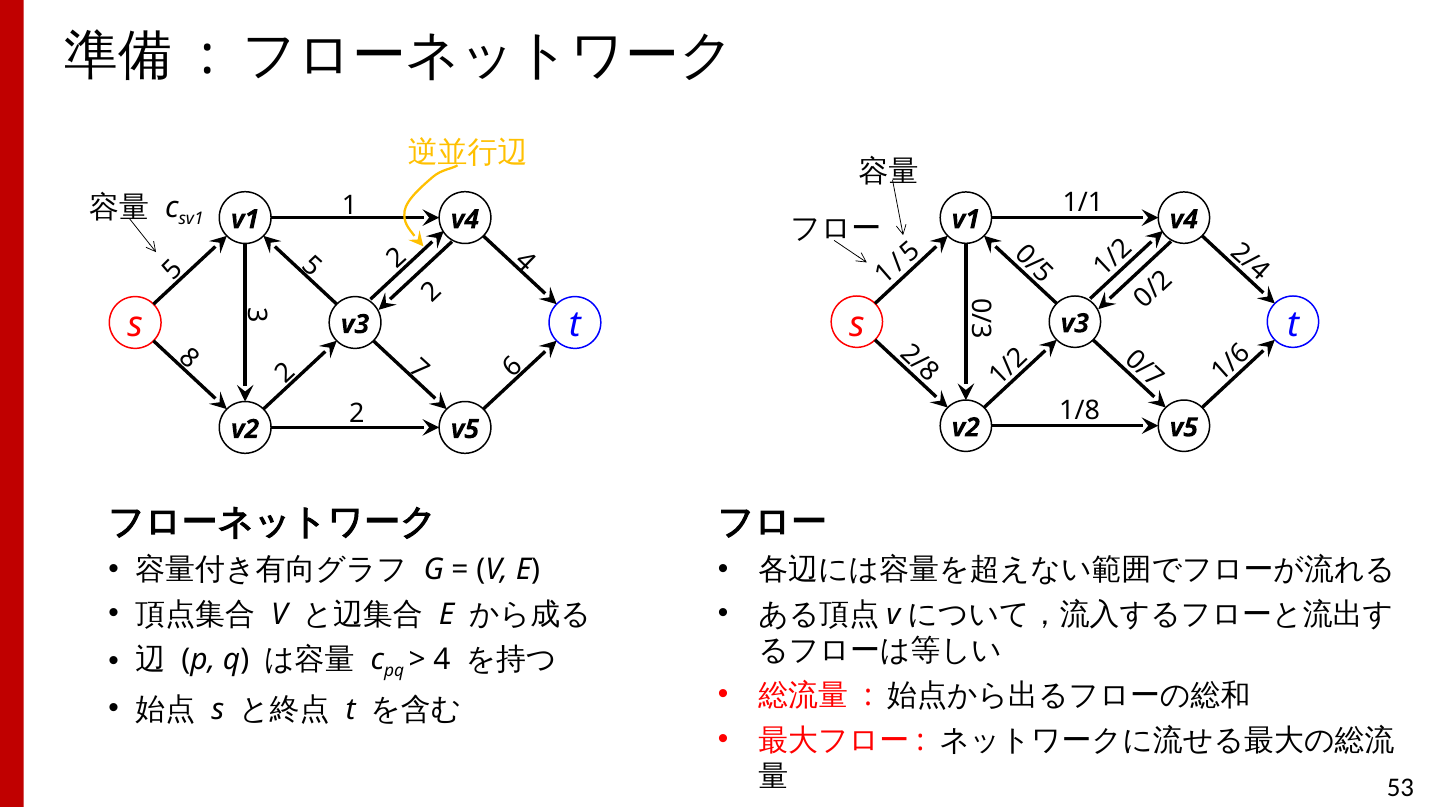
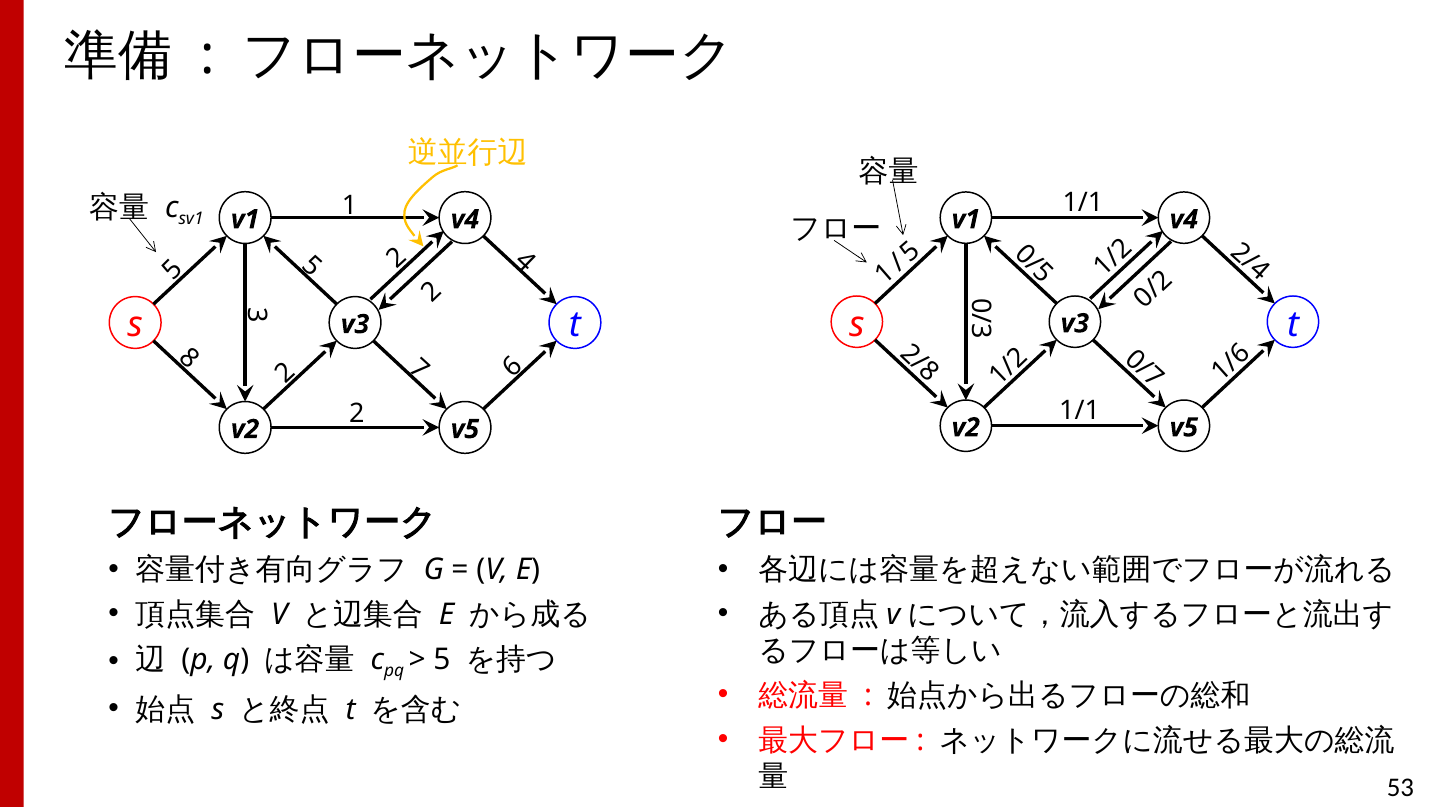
1/8: 1/8 -> 1/1 (1080, 411)
4: 4 -> 5 (442, 659)
